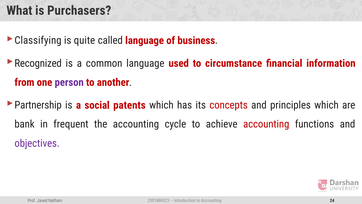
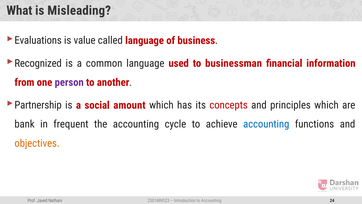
Purchasers: Purchasers -> Misleading (79, 10)
Classifying: Classifying -> Evaluations (38, 40)
quite: quite -> value (85, 40)
circumstance: circumstance -> businessman (234, 63)
patents: patents -> amount (129, 105)
accounting colour: red -> blue (266, 124)
objectives colour: purple -> orange (37, 143)
